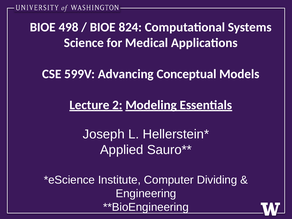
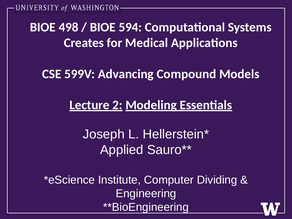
824: 824 -> 594 (130, 27)
Science: Science -> Creates (84, 43)
Conceptual: Conceptual -> Compound (186, 74)
